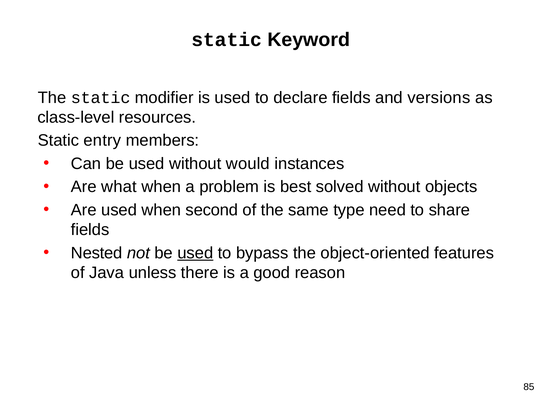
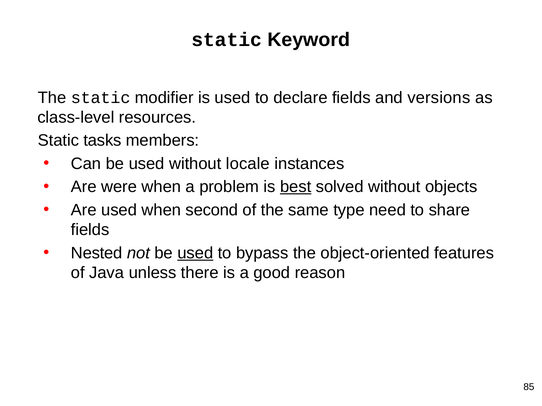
entry: entry -> tasks (103, 141)
would: would -> locale (248, 164)
what: what -> were (119, 187)
best underline: none -> present (296, 187)
